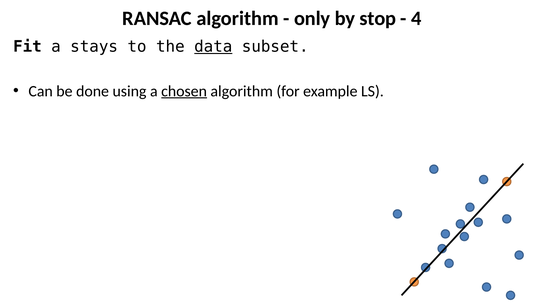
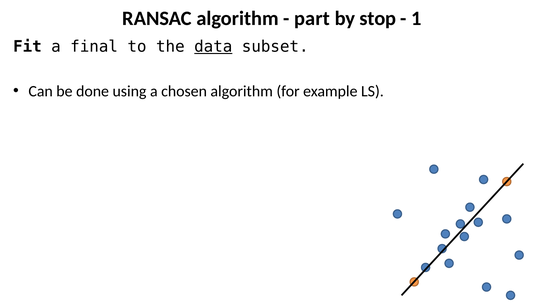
only: only -> part (312, 18)
4: 4 -> 1 (416, 18)
stays: stays -> final (94, 47)
chosen underline: present -> none (184, 91)
